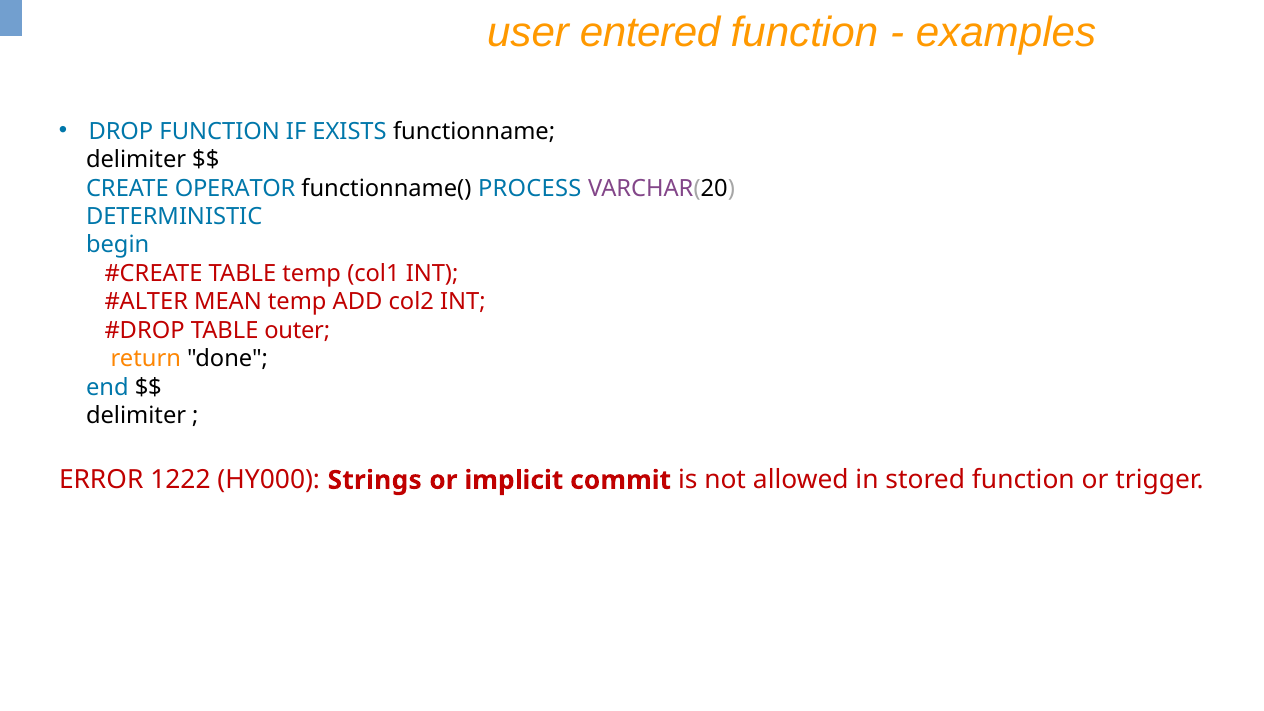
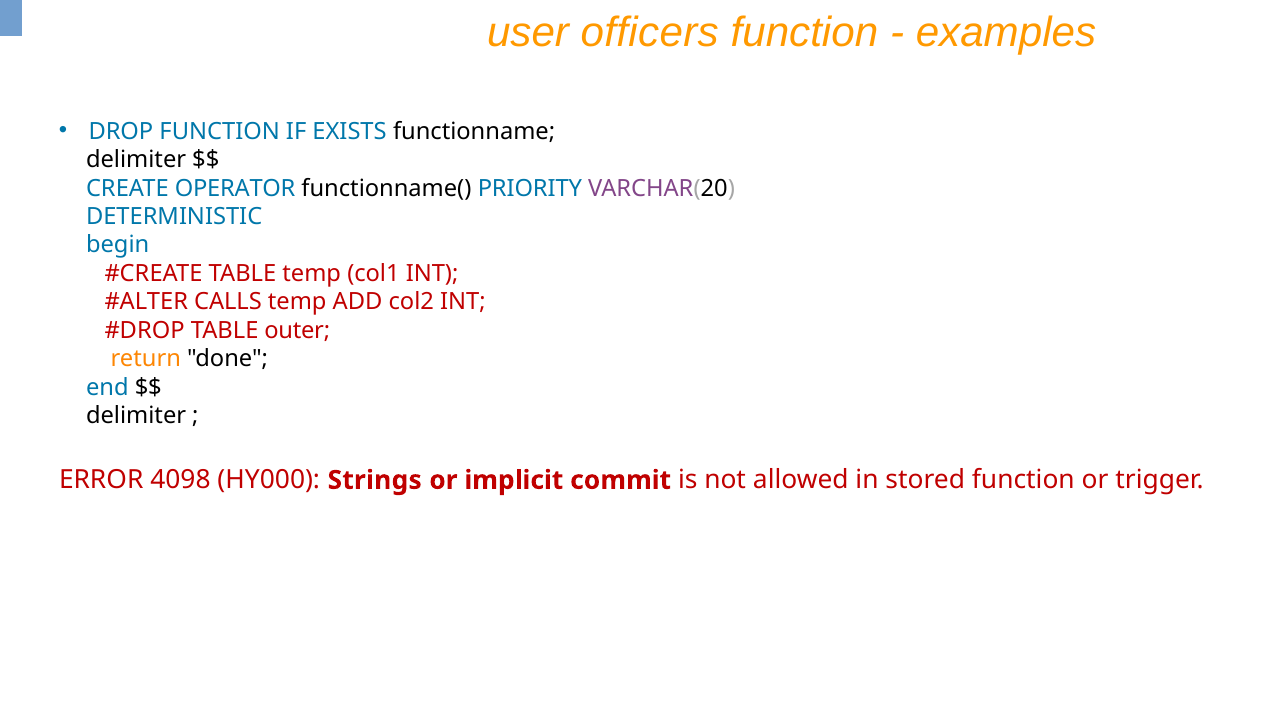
entered: entered -> officers (650, 33)
PROCESS: PROCESS -> PRIORITY (530, 188)
MEAN: MEAN -> CALLS (228, 302)
1222: 1222 -> 4098 (180, 480)
